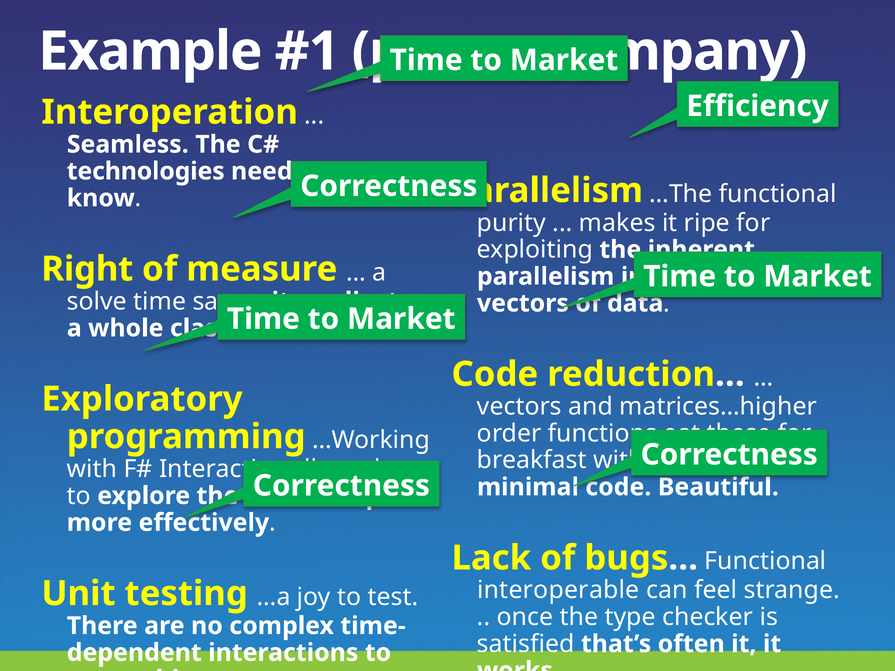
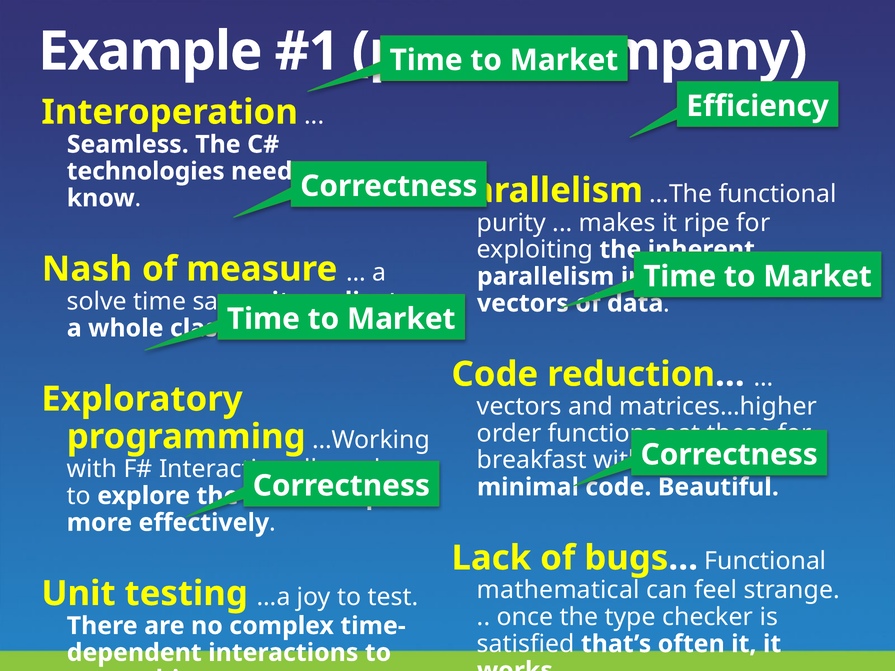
Right: Right -> Nash (87, 269)
interoperable: interoperable -> mathematical (558, 590)
